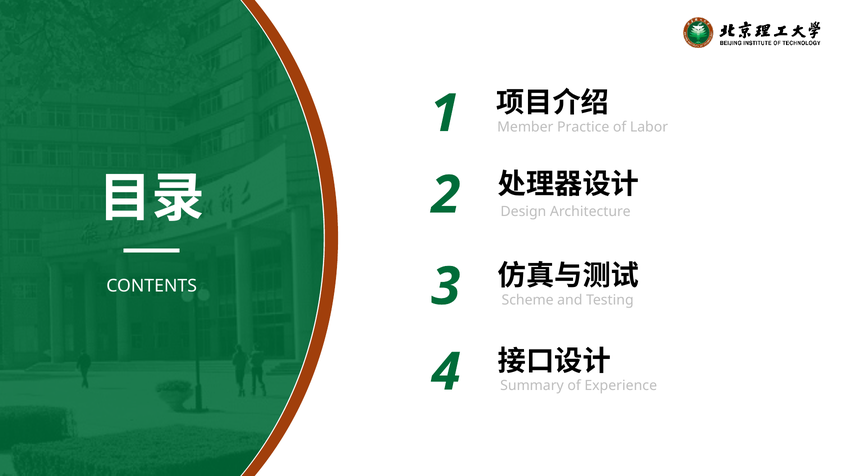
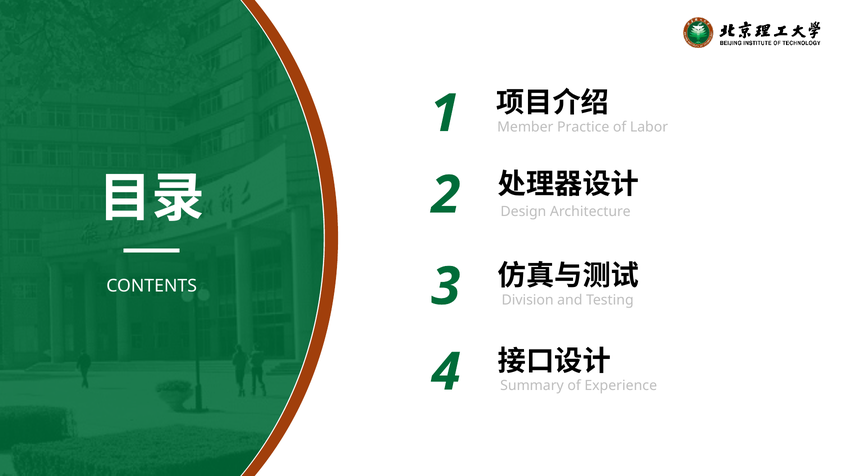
Scheme: Scheme -> Division (528, 300)
